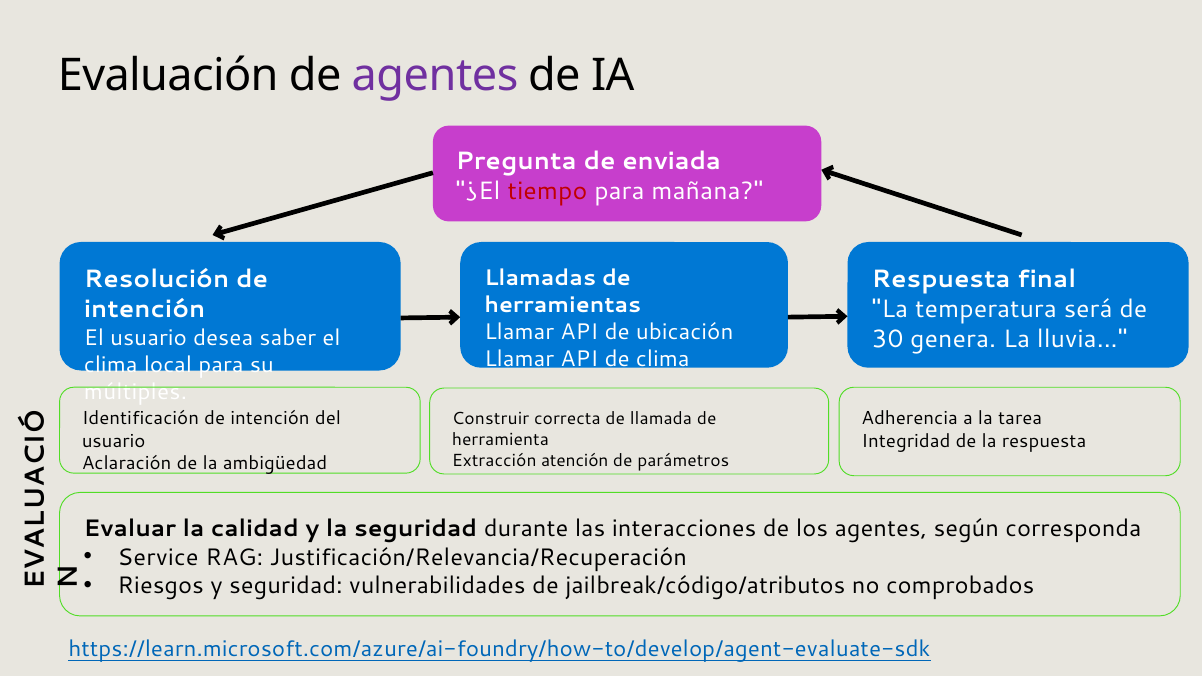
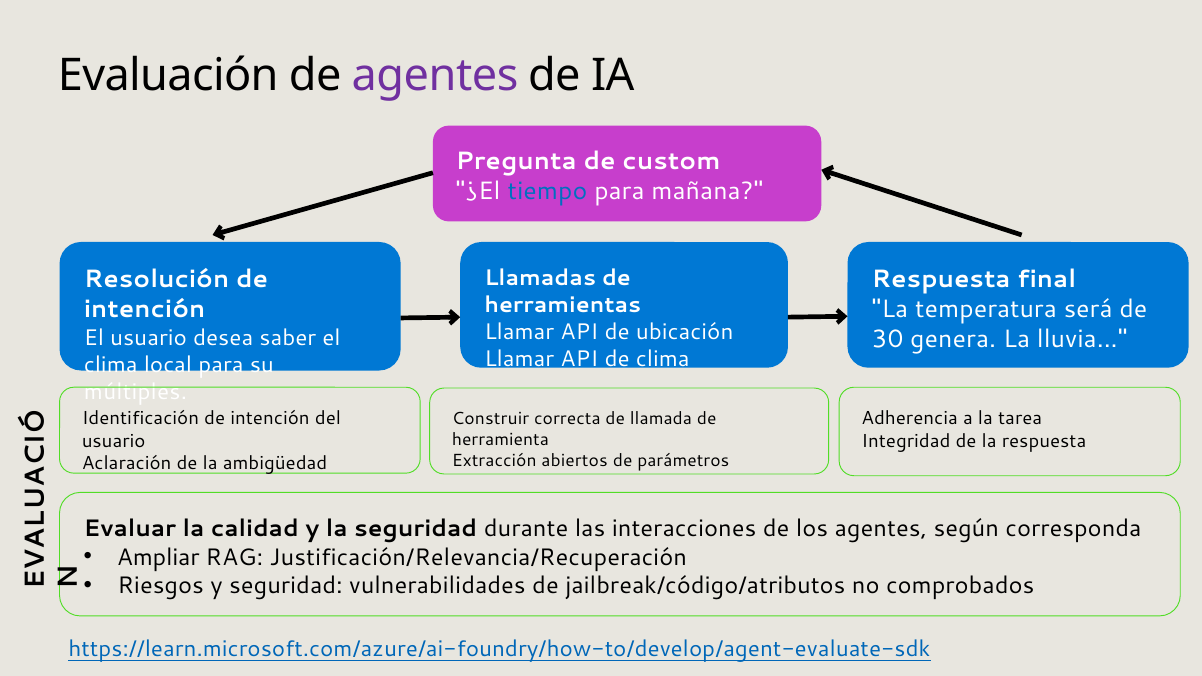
enviada: enviada -> custom (671, 161)
tiempo colour: red -> blue (547, 192)
atención: atención -> abiertos (575, 461)
Service: Service -> Ampliar (158, 557)
